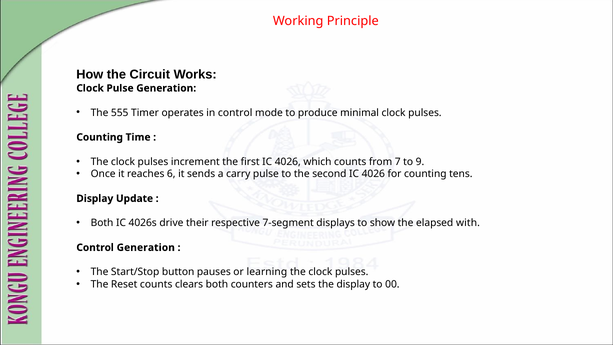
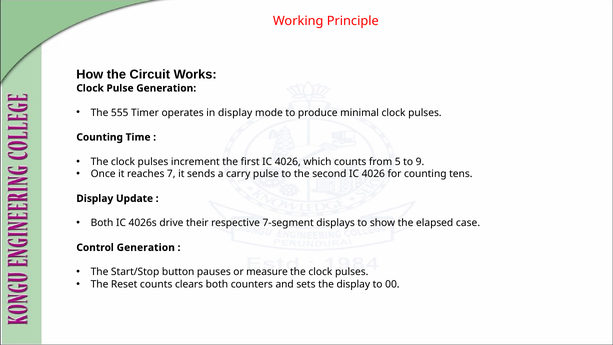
in control: control -> display (235, 113)
7: 7 -> 5 (398, 162)
6: 6 -> 7 (171, 174)
with: with -> case (468, 223)
learning: learning -> measure (267, 272)
